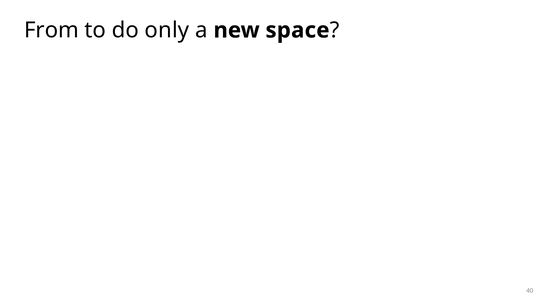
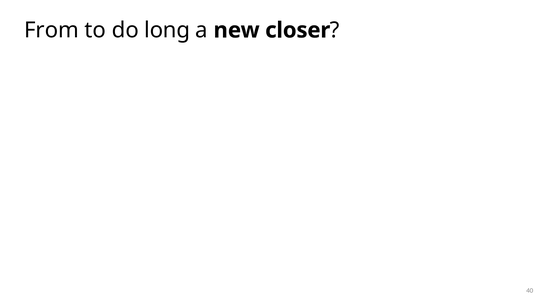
only: only -> long (167, 30)
space: space -> closer (298, 30)
